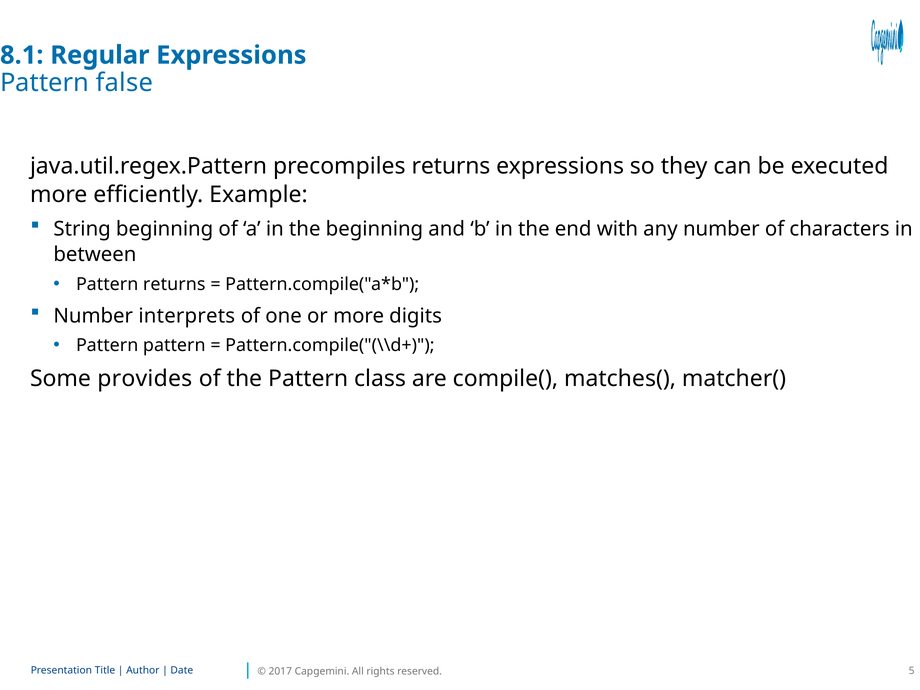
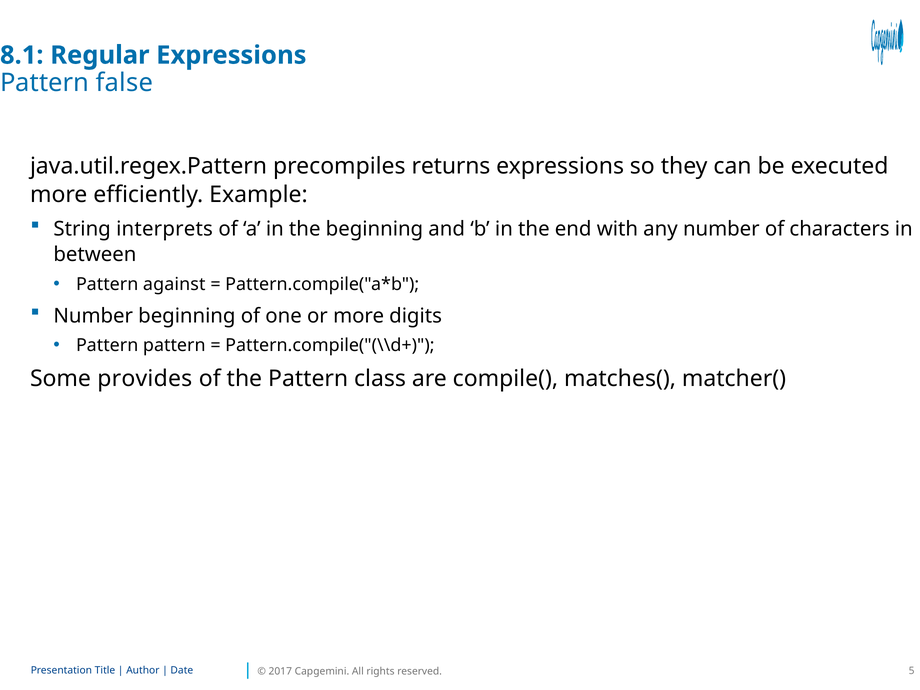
String beginning: beginning -> interprets (165, 229)
Pattern returns: returns -> against (174, 284)
Number interprets: interprets -> beginning (187, 316)
